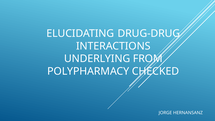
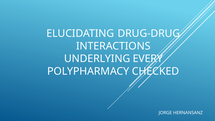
FROM: FROM -> EVERY (148, 59)
